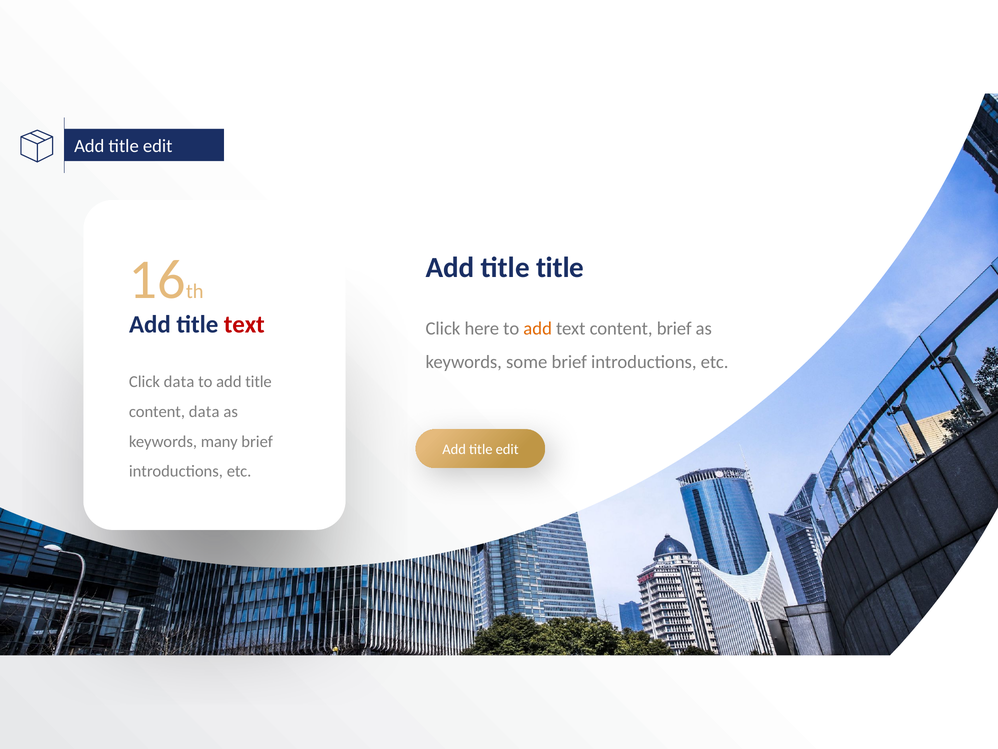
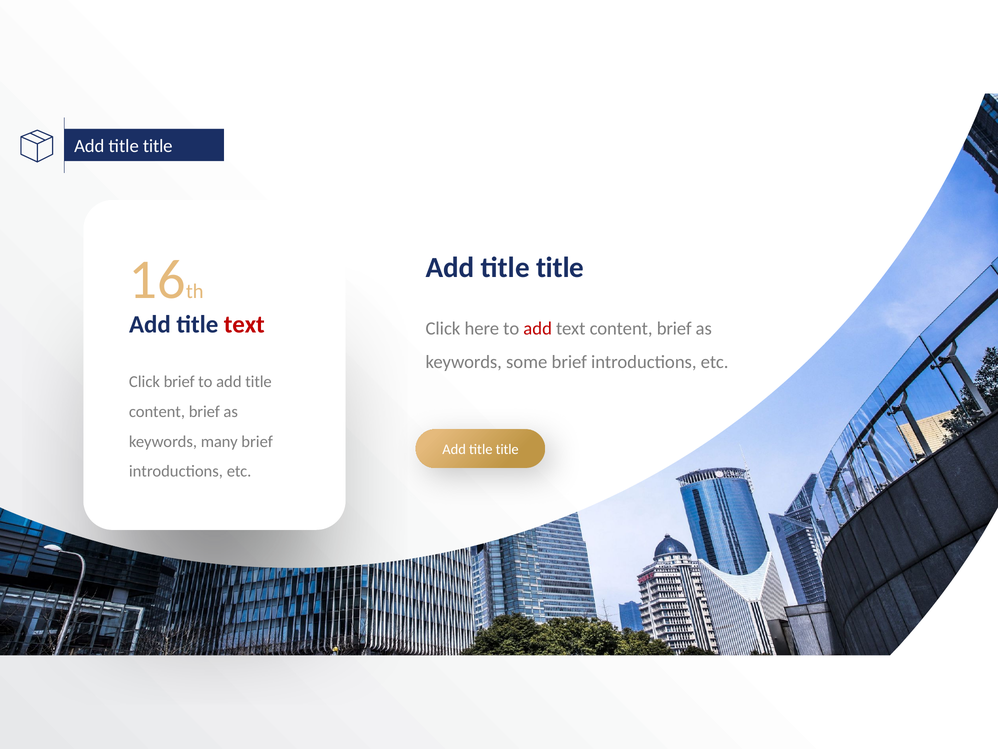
edit: edit -> title (158, 146)
add colour: orange -> red (538, 328)
Click data: data -> brief (179, 381)
data: data -> brief (204, 411)
edit: edit -> title (507, 449)
